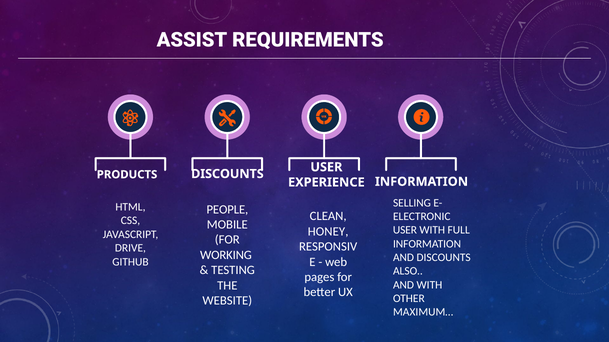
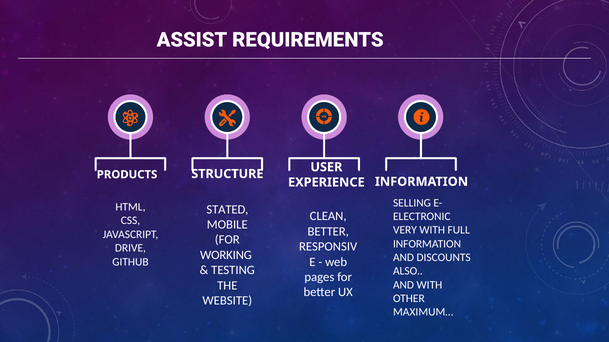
DISCOUNTS: DISCOUNTS -> STRUCTURE (227, 174)
PEOPLE: PEOPLE -> STATED (227, 210)
USER: USER -> VERY (405, 231)
HONEY: HONEY -> BETTER (328, 232)
